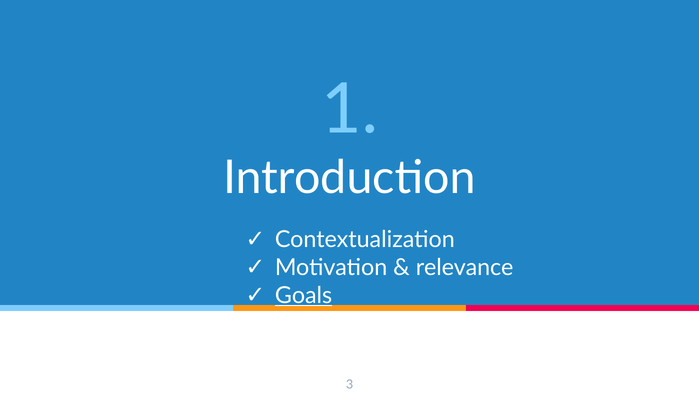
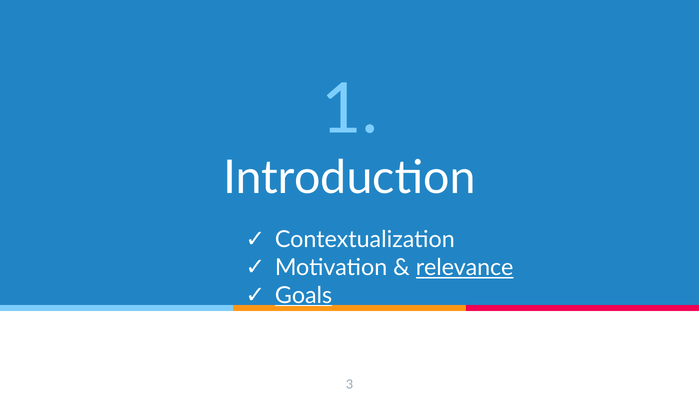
relevance underline: none -> present (465, 268)
